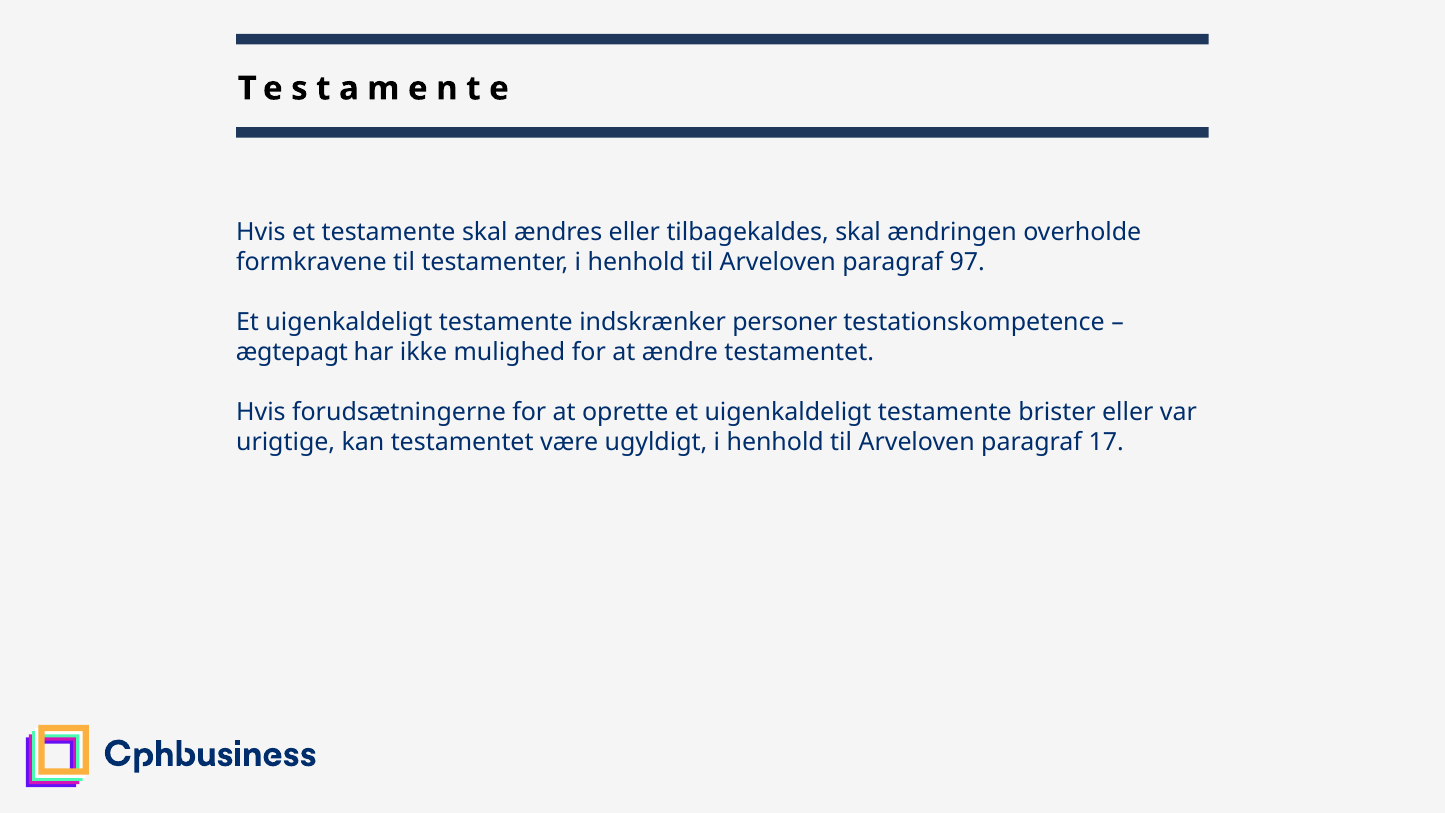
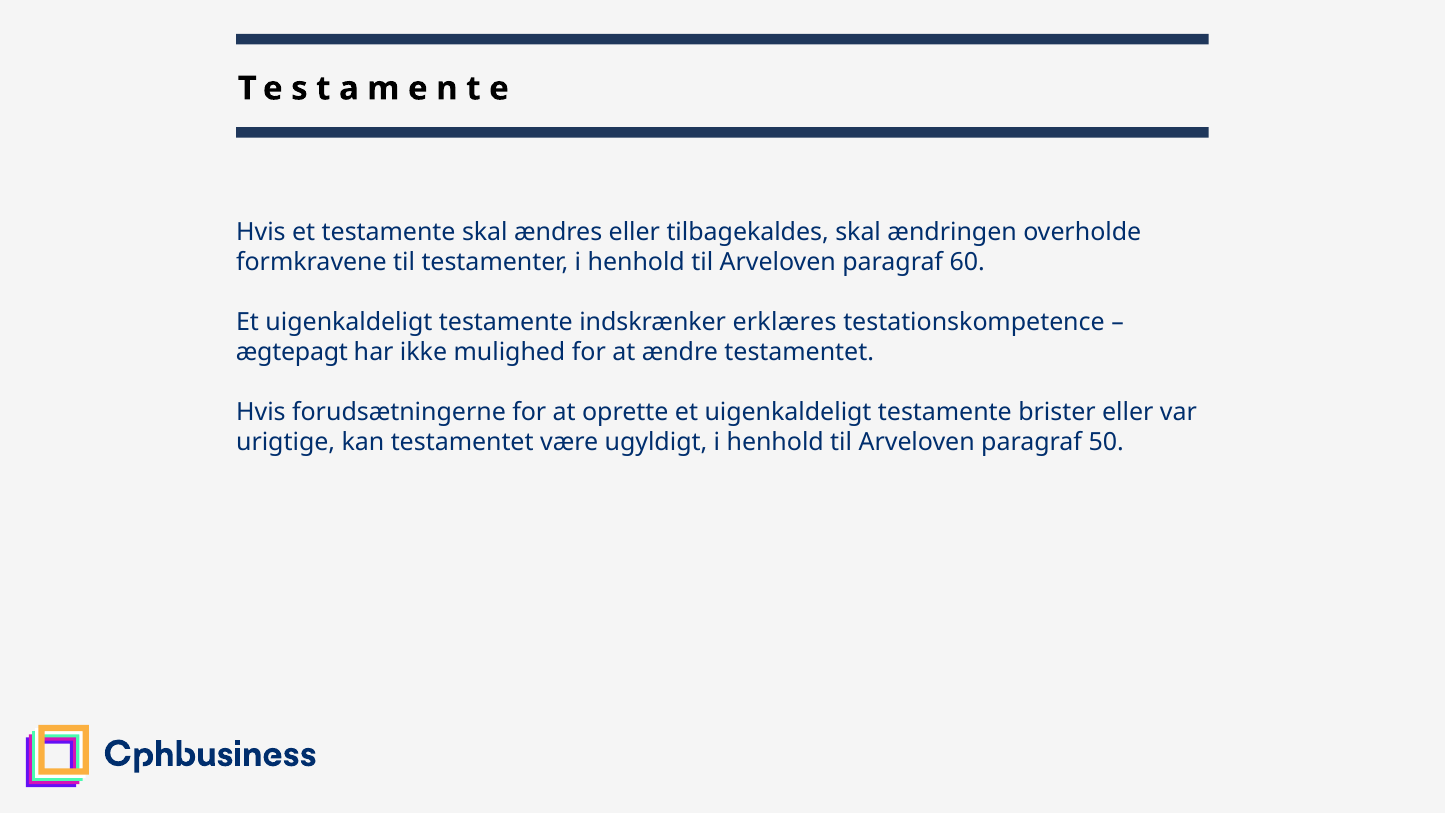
97: 97 -> 60 (967, 262)
personer: personer -> erklæres (785, 322)
17: 17 -> 50 (1106, 442)
